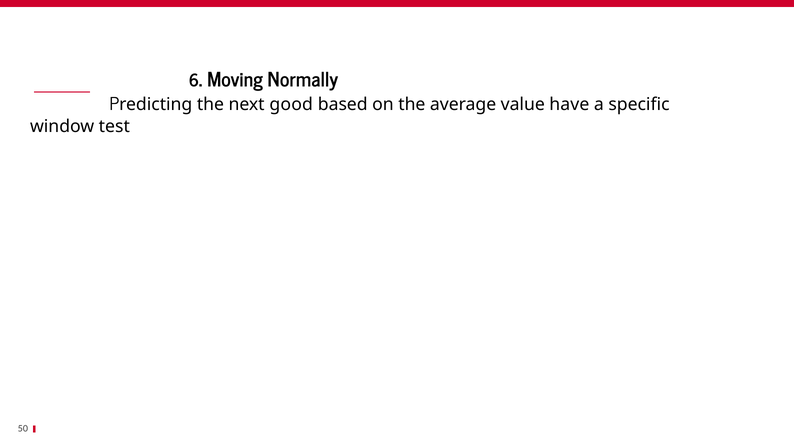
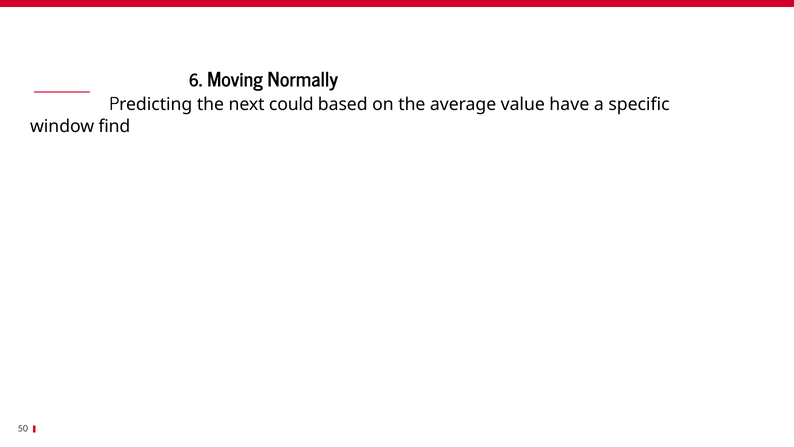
good: good -> could (291, 105)
test: test -> find (114, 126)
